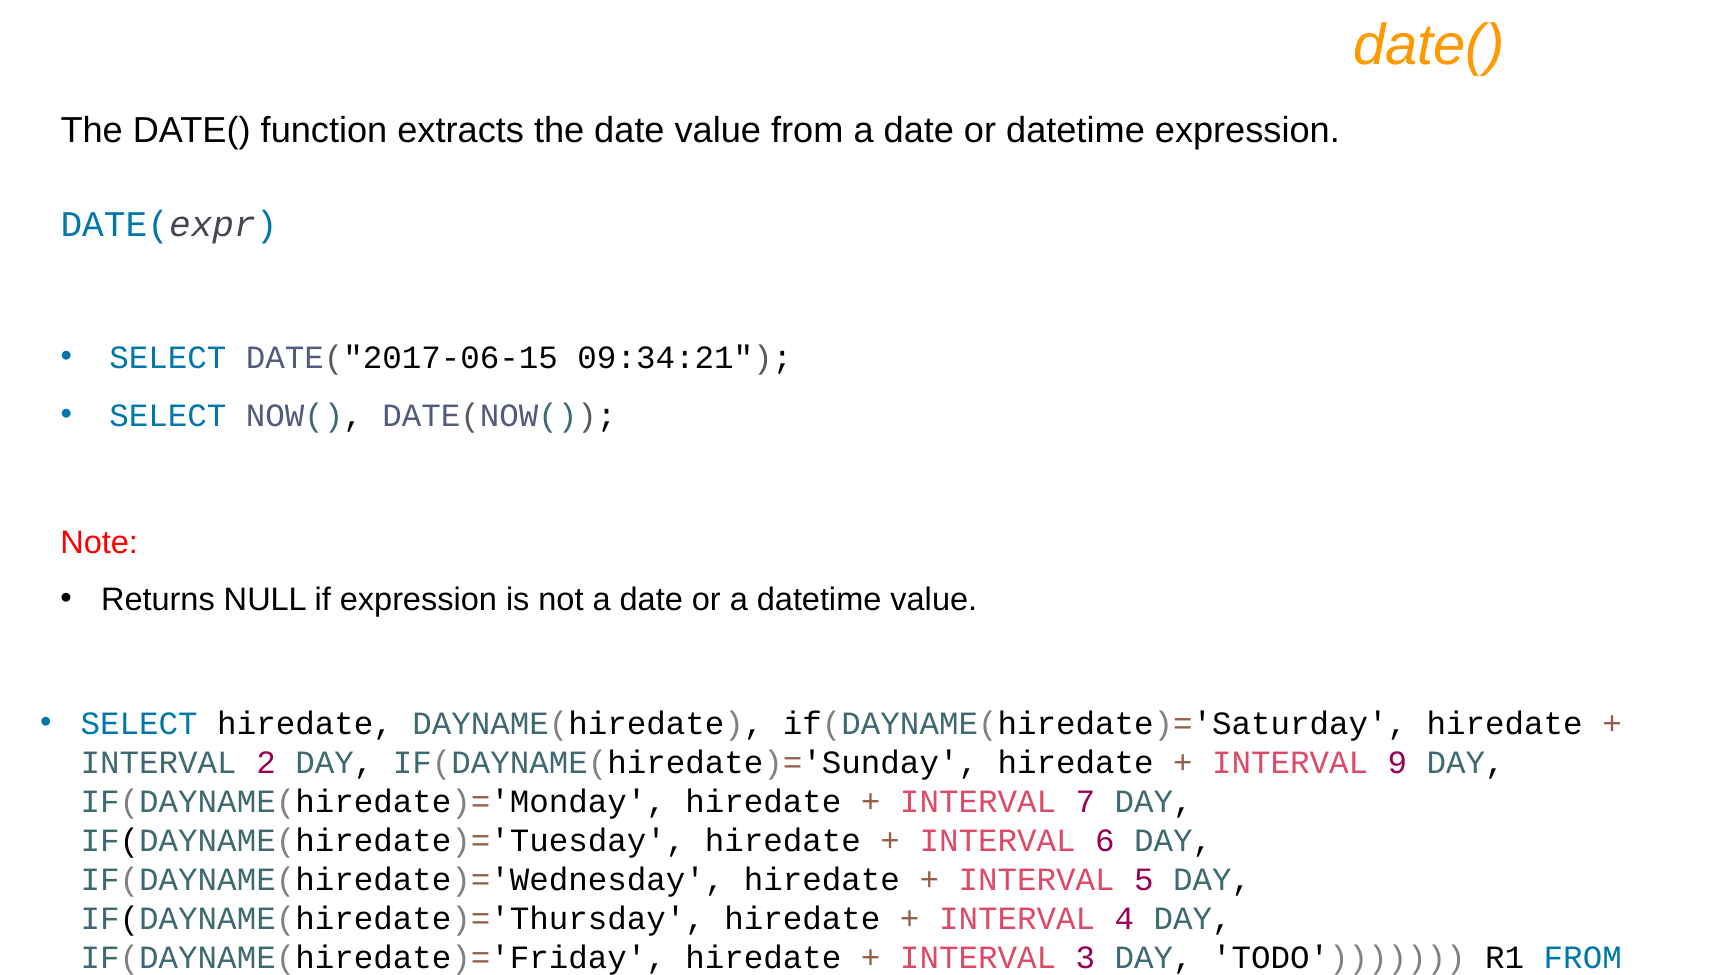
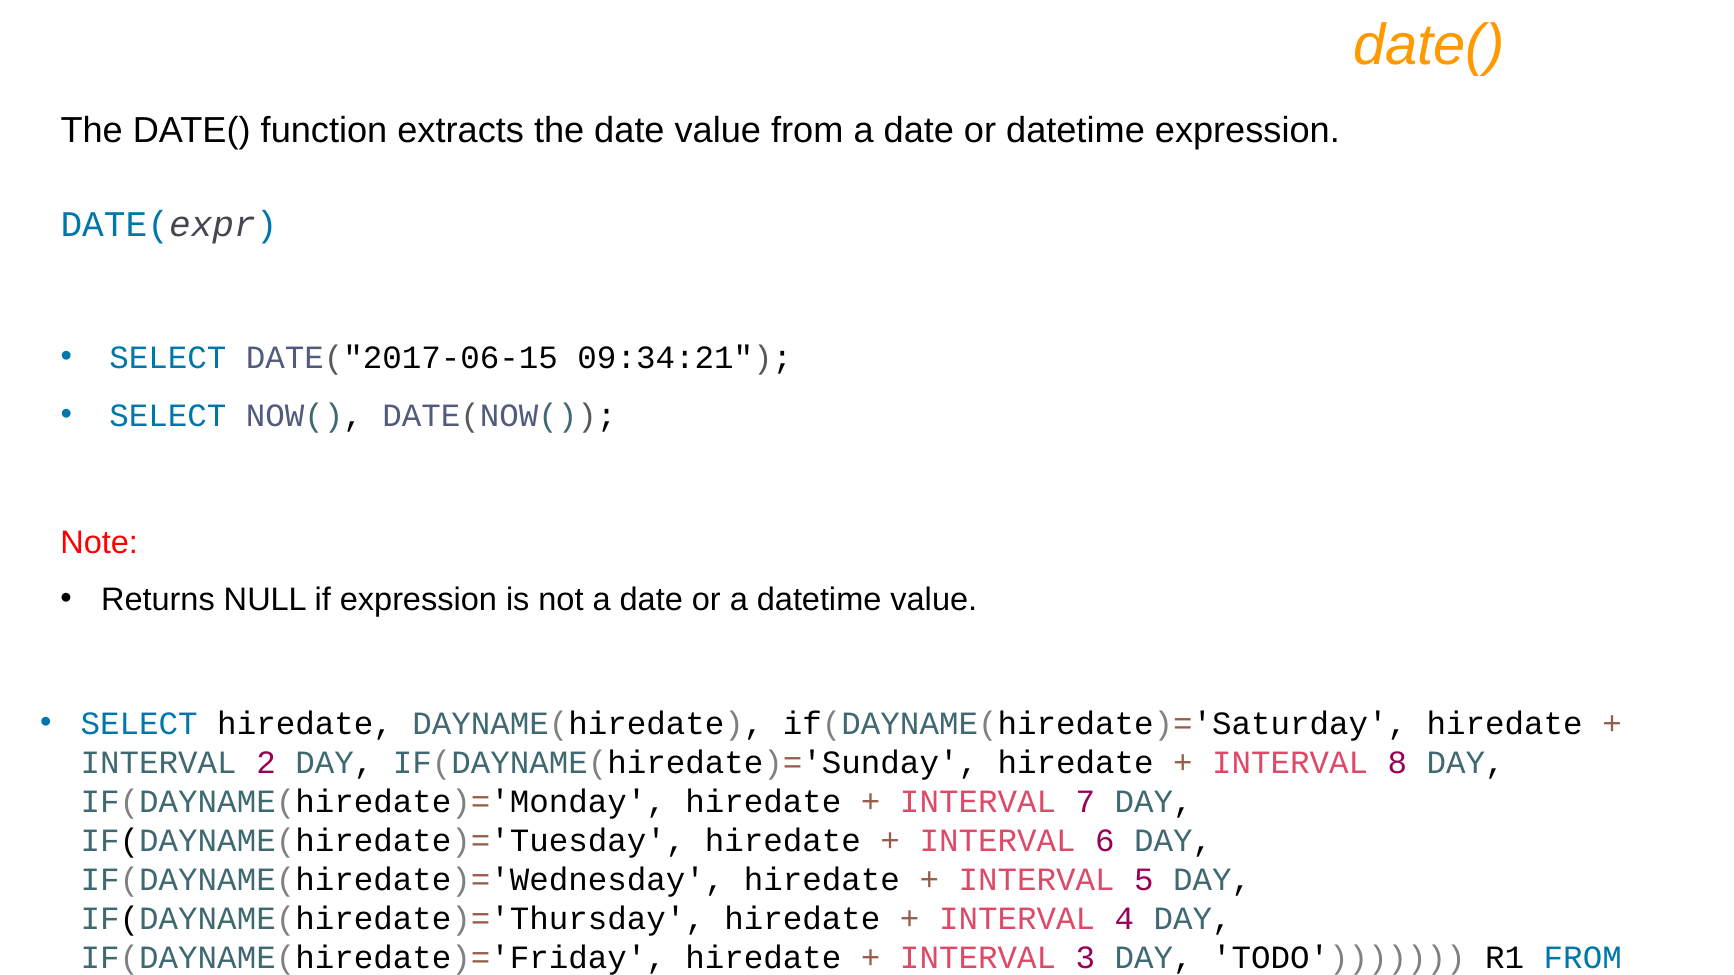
9: 9 -> 8 (1397, 763)
